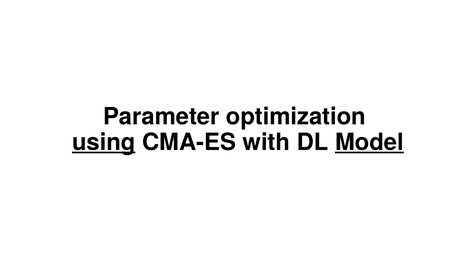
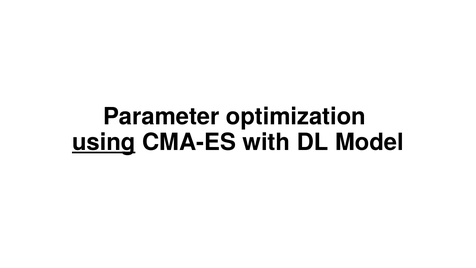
Model underline: present -> none (369, 142)
